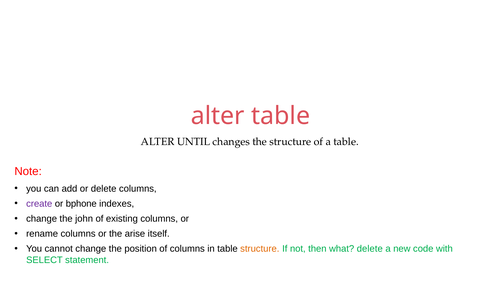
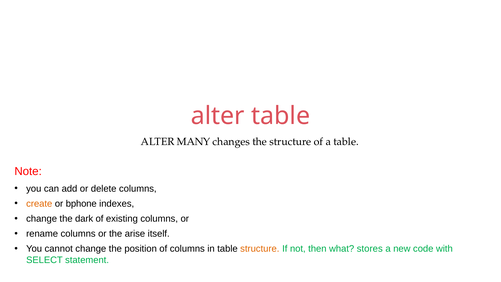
UNTIL: UNTIL -> MANY (194, 142)
create colour: purple -> orange (39, 204)
john: john -> dark (84, 219)
what delete: delete -> stores (370, 249)
